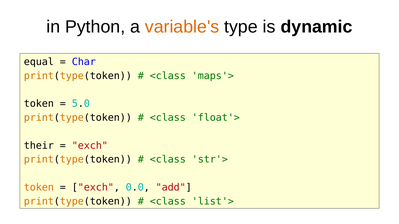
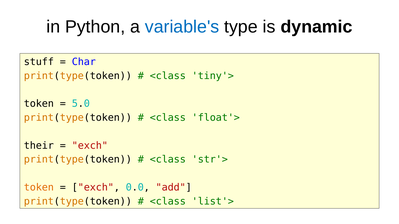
variable's colour: orange -> blue (182, 27)
equal: equal -> stuff (39, 62)
maps'>: maps'> -> tiny'> (213, 76)
